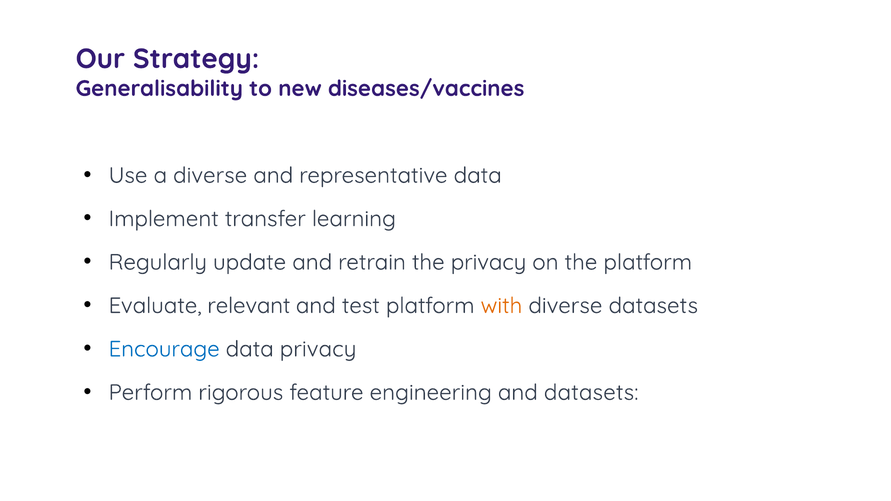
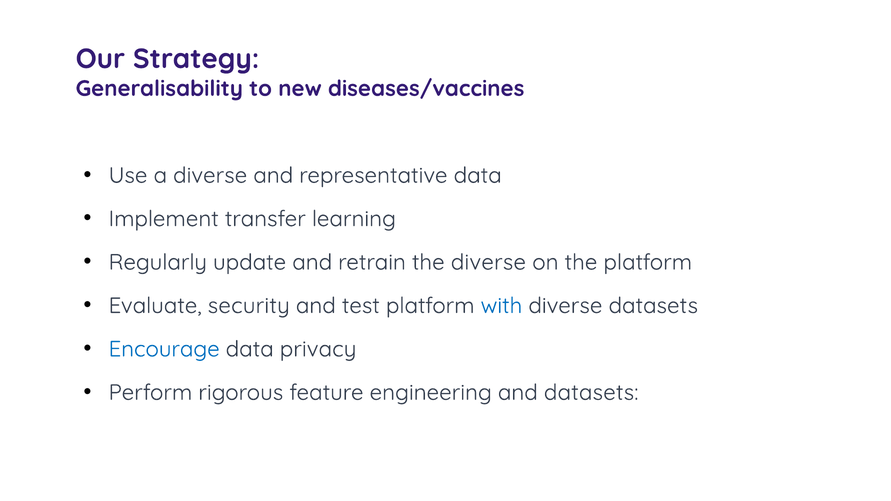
the privacy: privacy -> diverse (488, 262)
relevant: relevant -> security (249, 306)
with colour: orange -> blue (501, 306)
